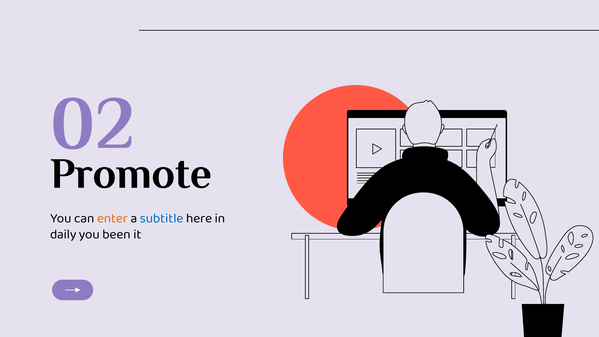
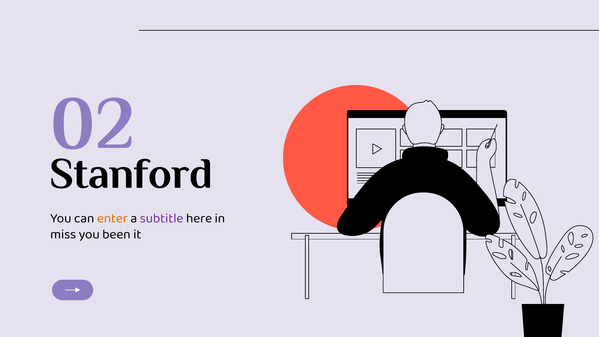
Promote: Promote -> Stanford (131, 173)
subtitle colour: blue -> purple (162, 218)
daily: daily -> miss (63, 234)
